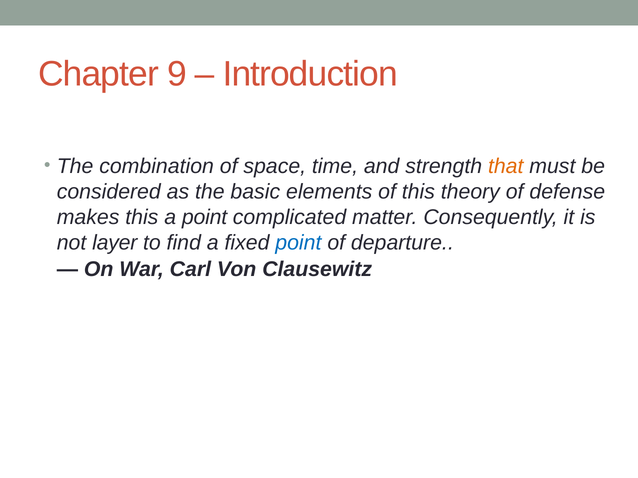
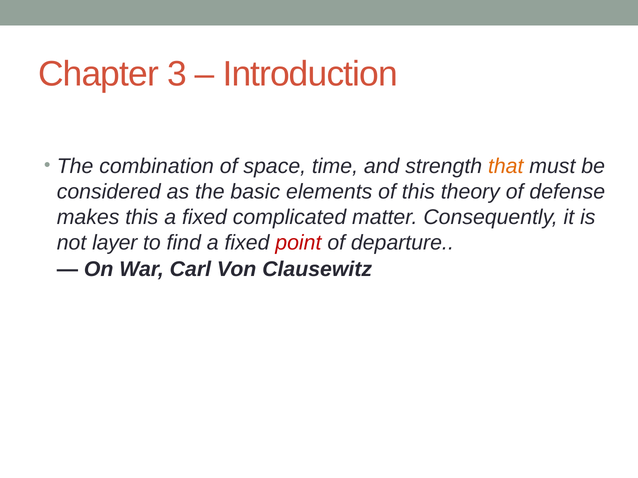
9: 9 -> 3 (177, 74)
this a point: point -> fixed (204, 217)
point colour: blue -> red (298, 243)
